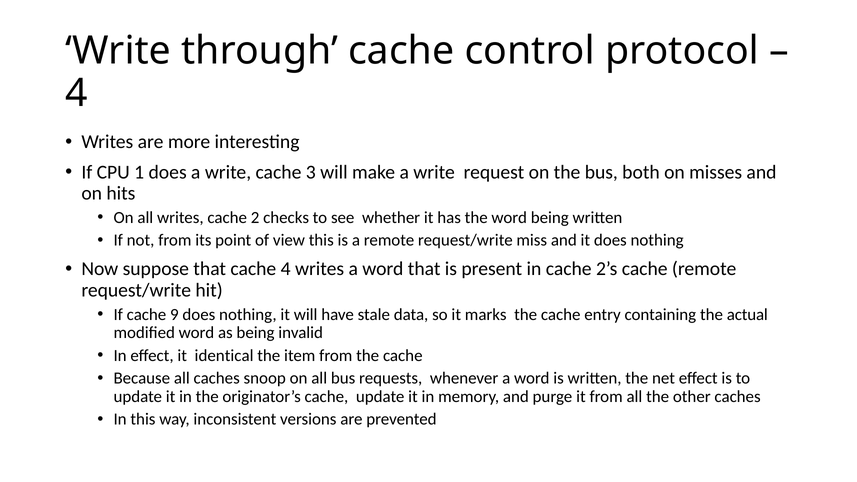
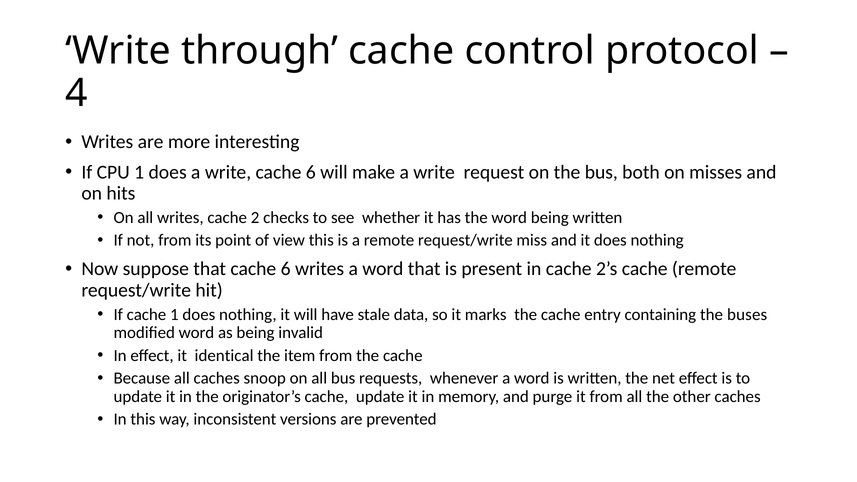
write cache 3: 3 -> 6 (311, 172)
that cache 4: 4 -> 6 (286, 269)
cache 9: 9 -> 1 (174, 314)
actual: actual -> buses (747, 314)
